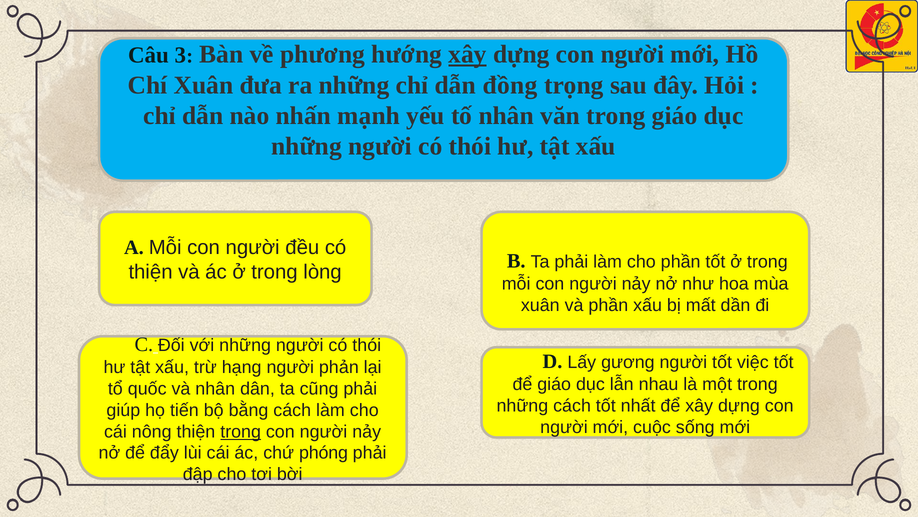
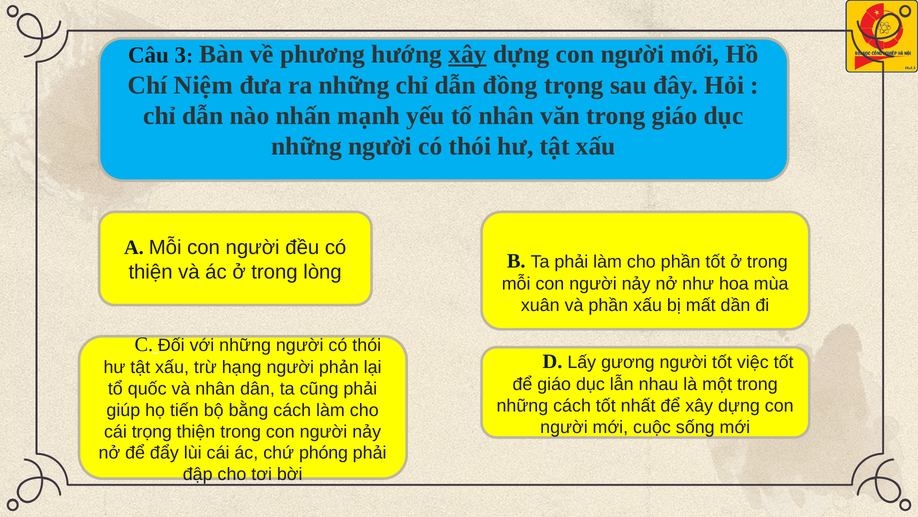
Chí Xuân: Xuân -> Niệm (203, 85)
cái nông: nông -> trọng (152, 431)
trong underline: present -> none (241, 431)
